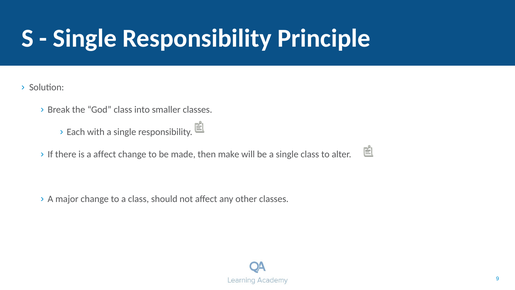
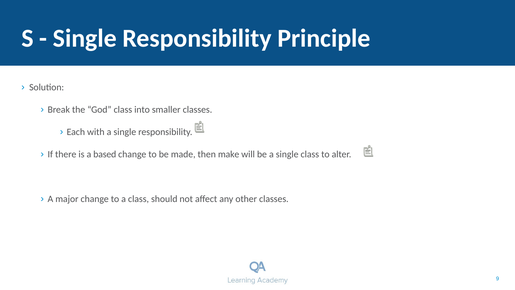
a affect: affect -> based (105, 154)
